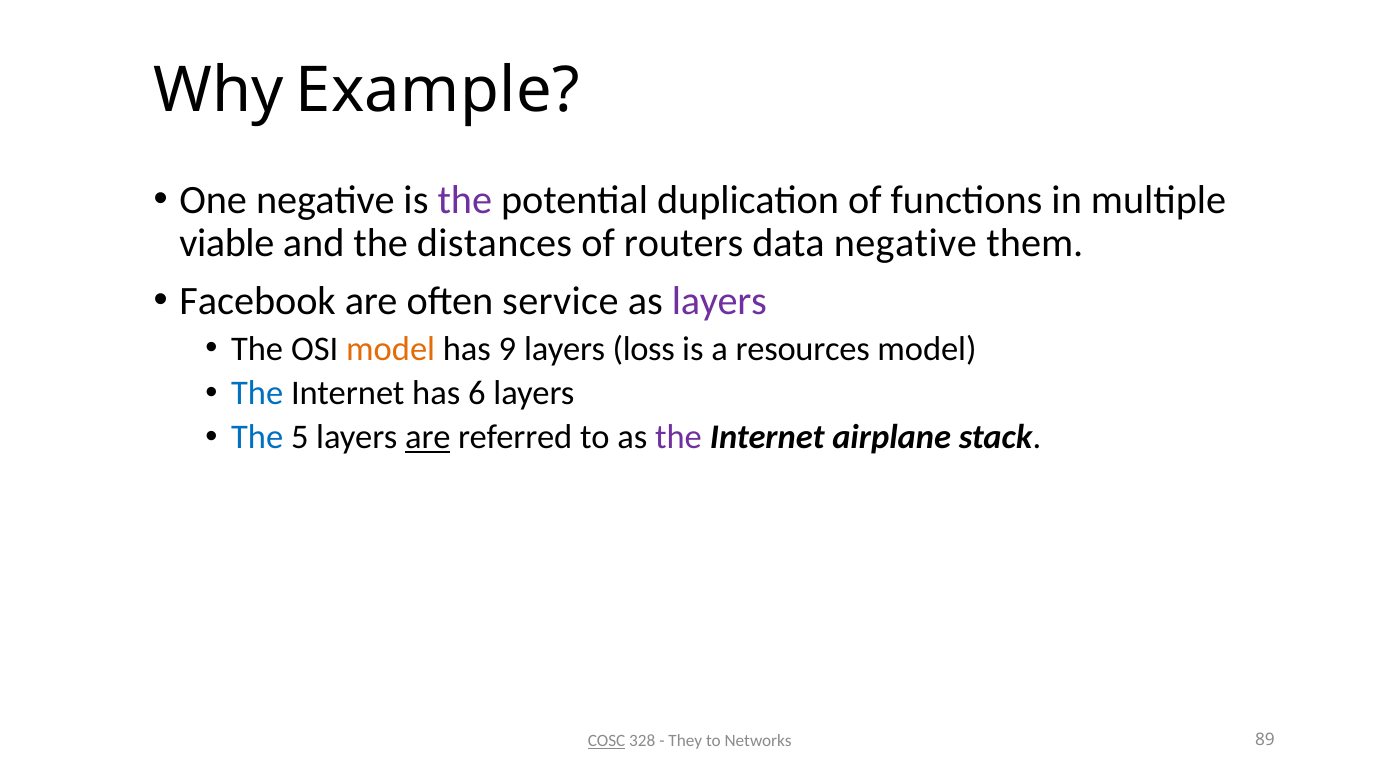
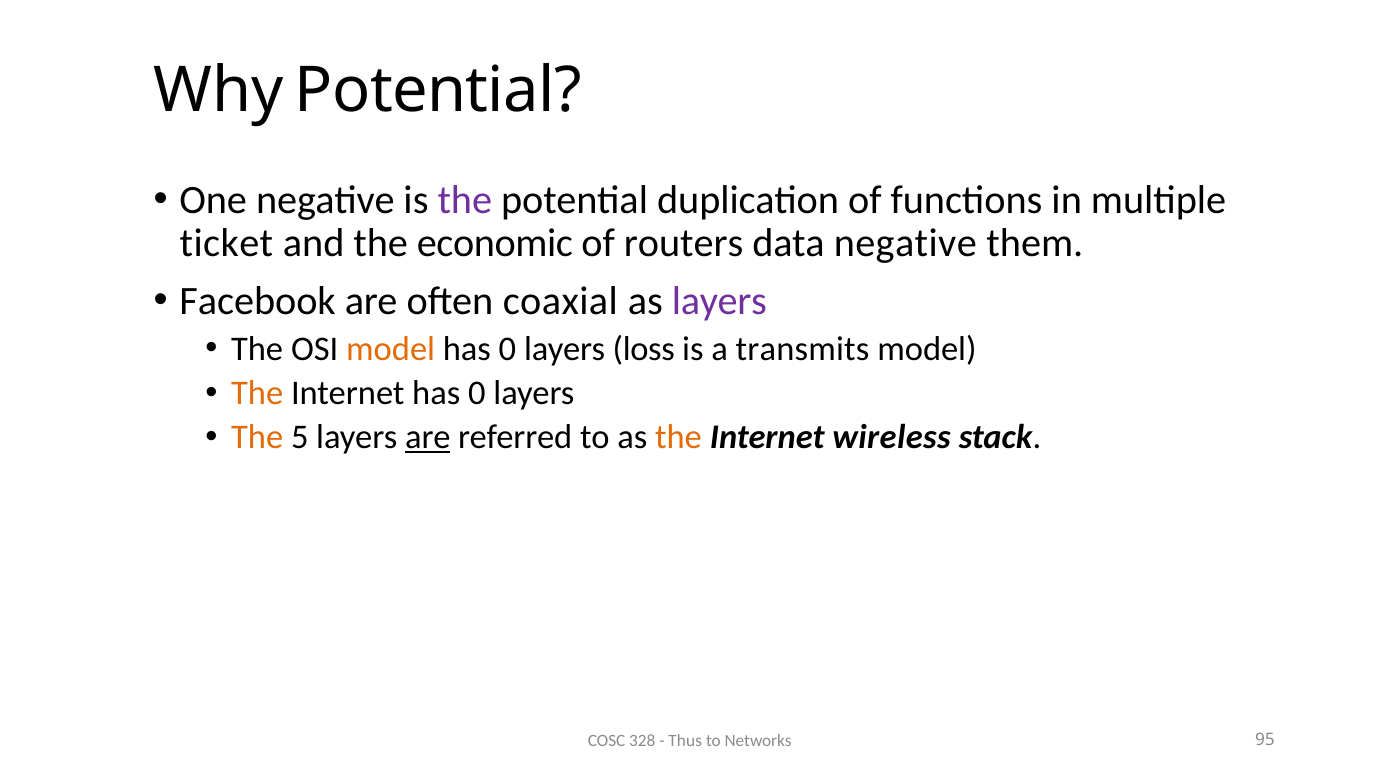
Why Example: Example -> Potential (438, 90)
viable: viable -> ticket (226, 243)
distances: distances -> economic (495, 243)
service: service -> coaxial (560, 301)
9: 9 -> 0 (507, 349)
resources: resources -> transmits (802, 349)
The colour: blue -> orange (257, 393)
Internet has 6: 6 -> 0 (477, 393)
The colour: blue -> orange (257, 438)
the colour: purple -> orange (678, 438)
airplane: airplane -> wireless (892, 438)
COSC underline: present -> none (607, 741)
They: They -> Thus (685, 741)
89: 89 -> 95 (1265, 740)
